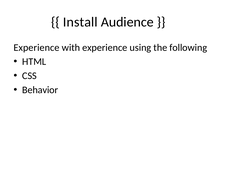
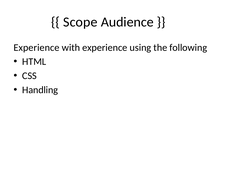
Install: Install -> Scope (80, 22)
Behavior: Behavior -> Handling (40, 90)
